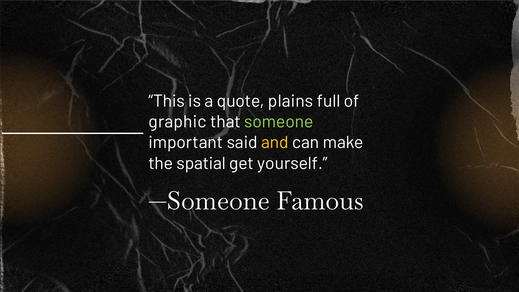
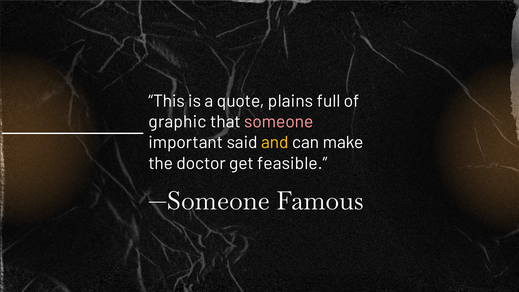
someone colour: light green -> pink (279, 122)
spatial: spatial -> doctor (201, 163)
yourself: yourself -> feasible (292, 163)
